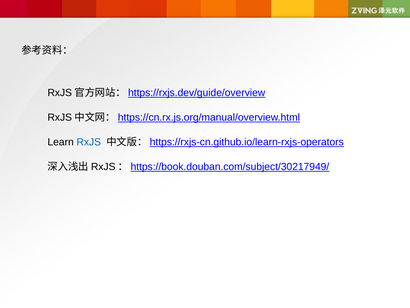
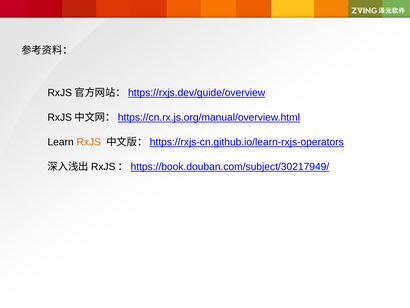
RxJS colour: blue -> orange (89, 142)
